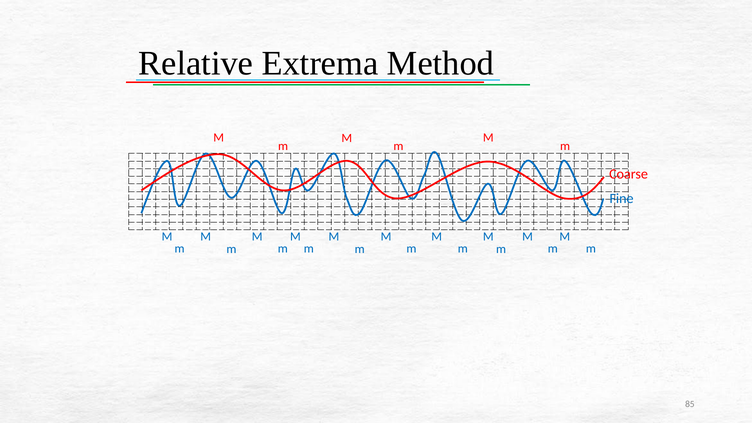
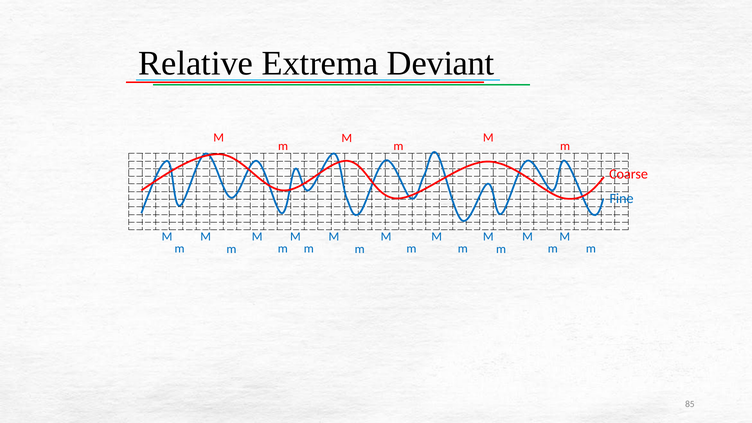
Method: Method -> Deviant (441, 63)
